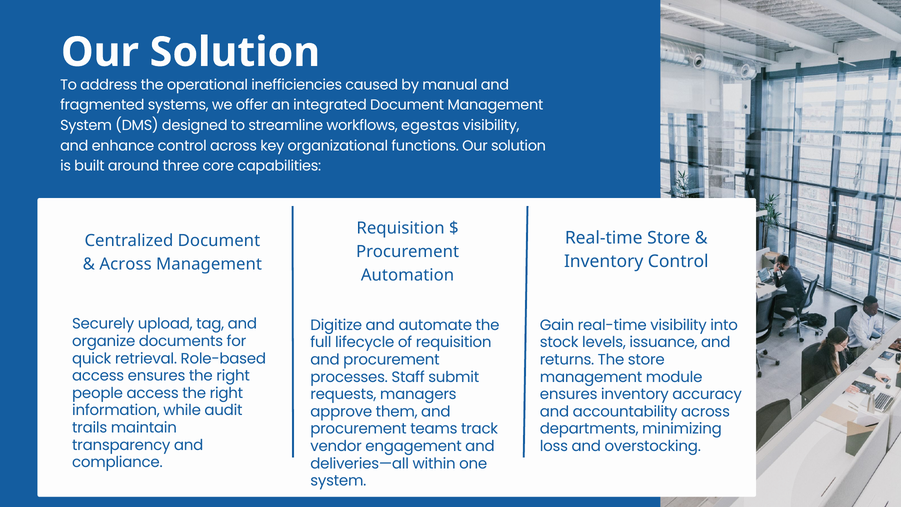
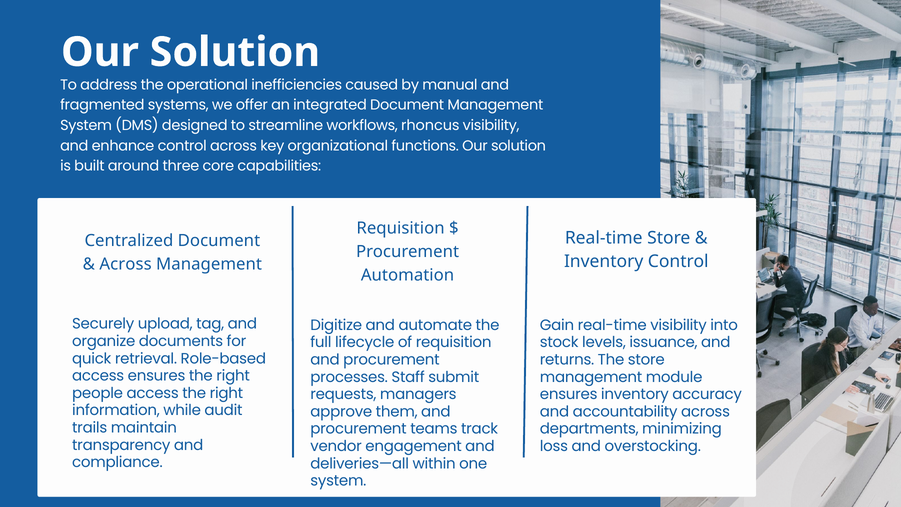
egestas: egestas -> rhoncus (430, 125)
